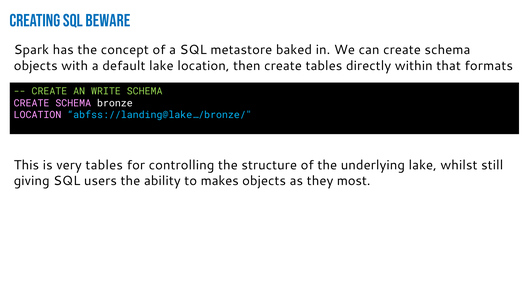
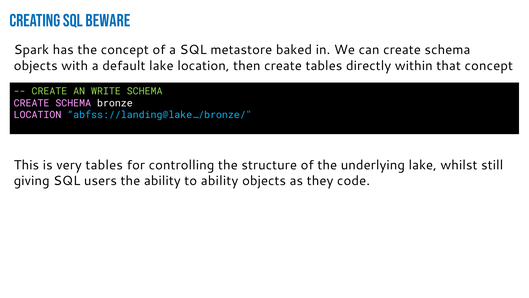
that formats: formats -> concept (489, 66)
to makes: makes -> ability (220, 181)
most: most -> code (354, 181)
